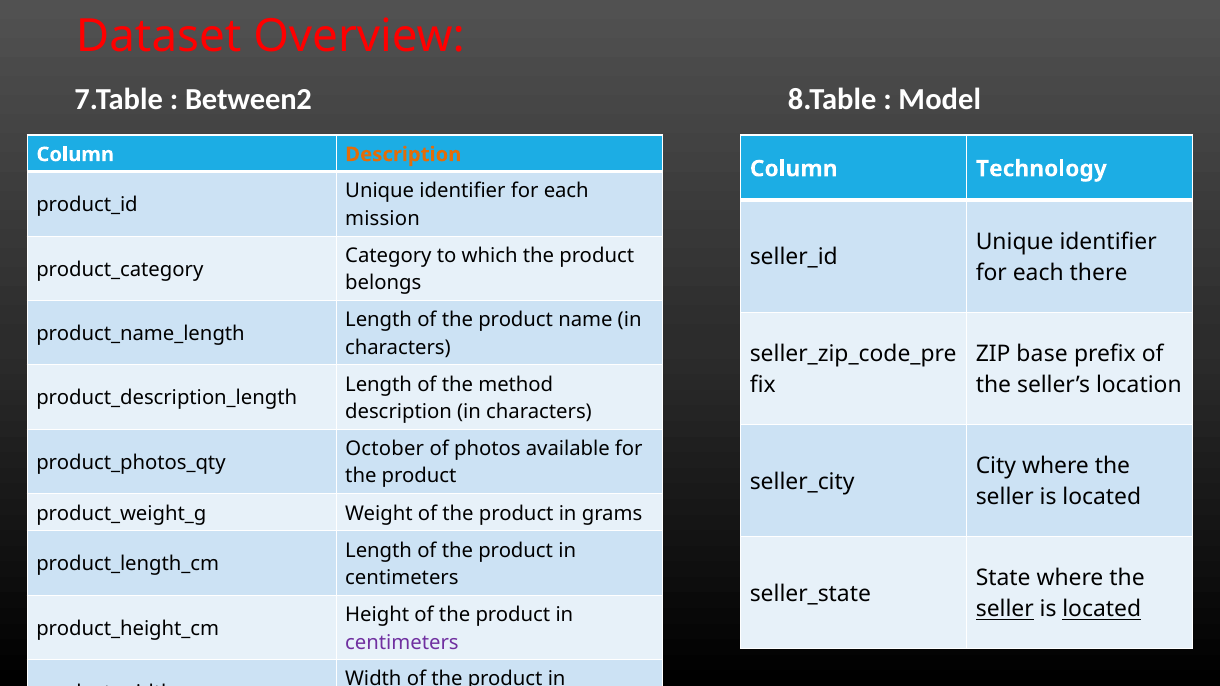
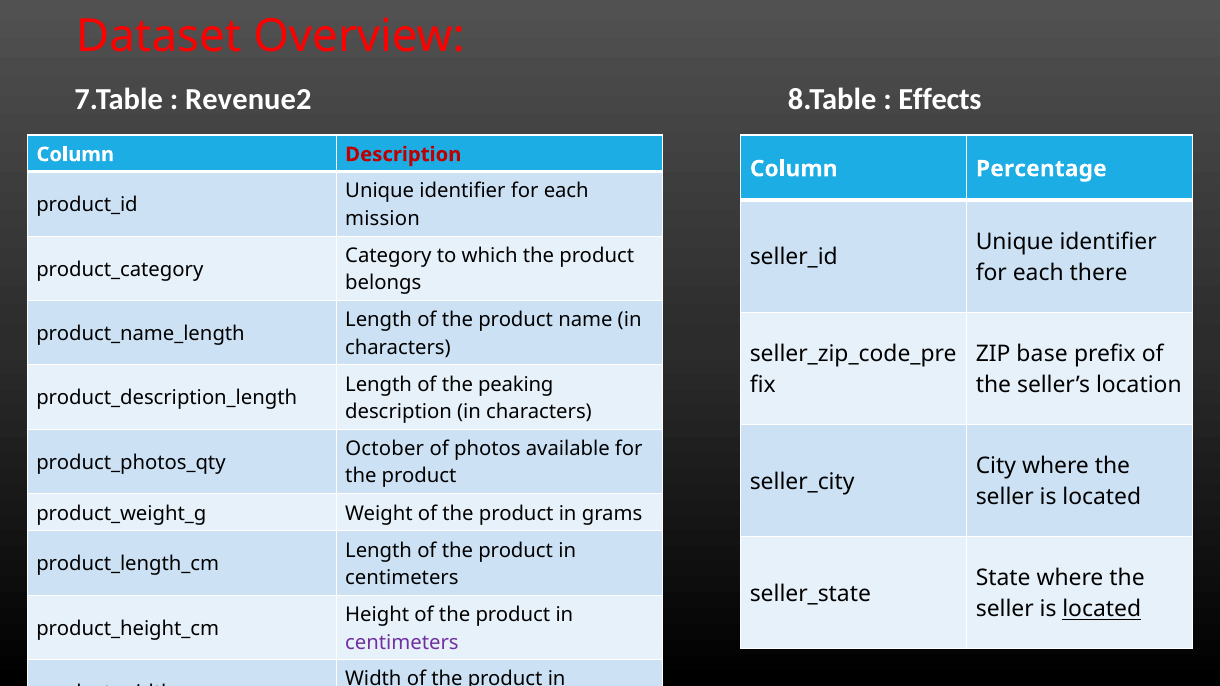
Between2: Between2 -> Revenue2 (248, 100)
Model: Model -> Effects (940, 100)
Description colour: orange -> red (403, 155)
Technology: Technology -> Percentage (1041, 169)
method: method -> peaking (516, 384)
seller underline: present -> none (1005, 610)
